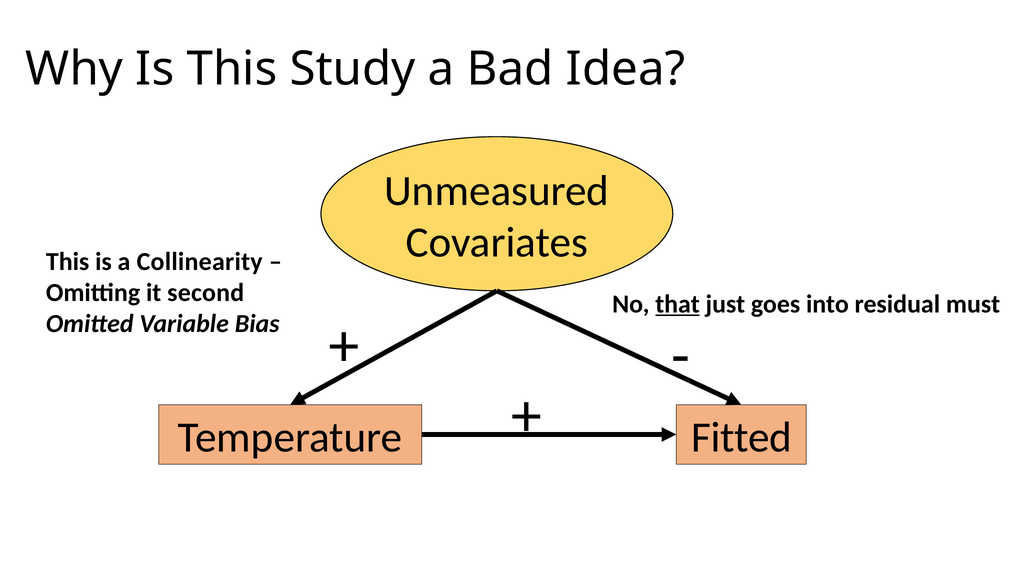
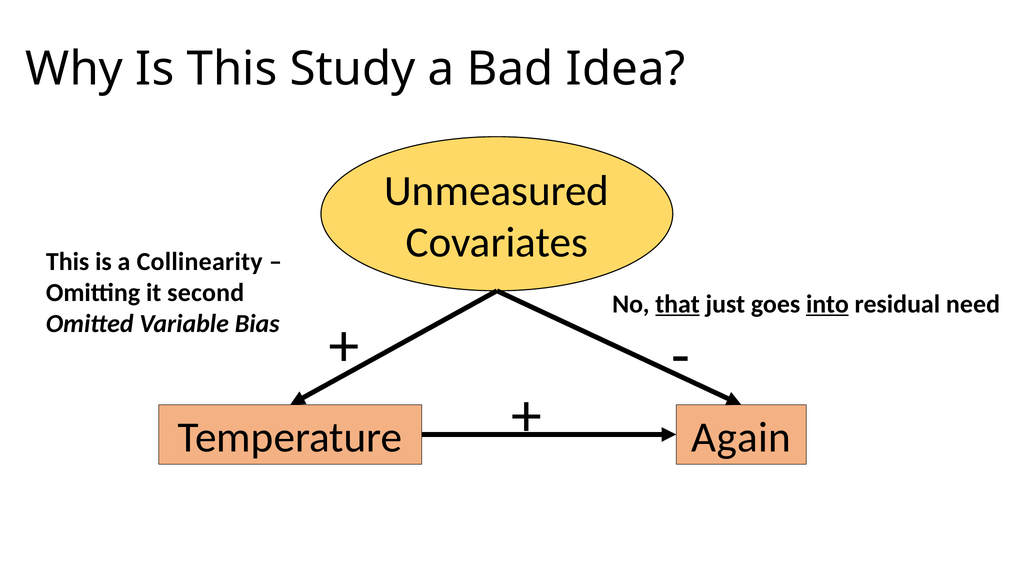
into underline: none -> present (827, 304)
must: must -> need (973, 304)
Fitted: Fitted -> Again (741, 437)
